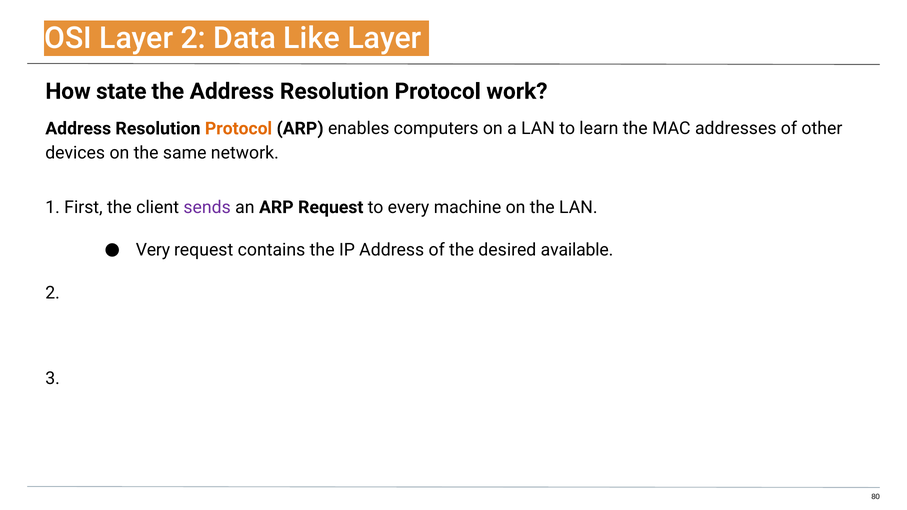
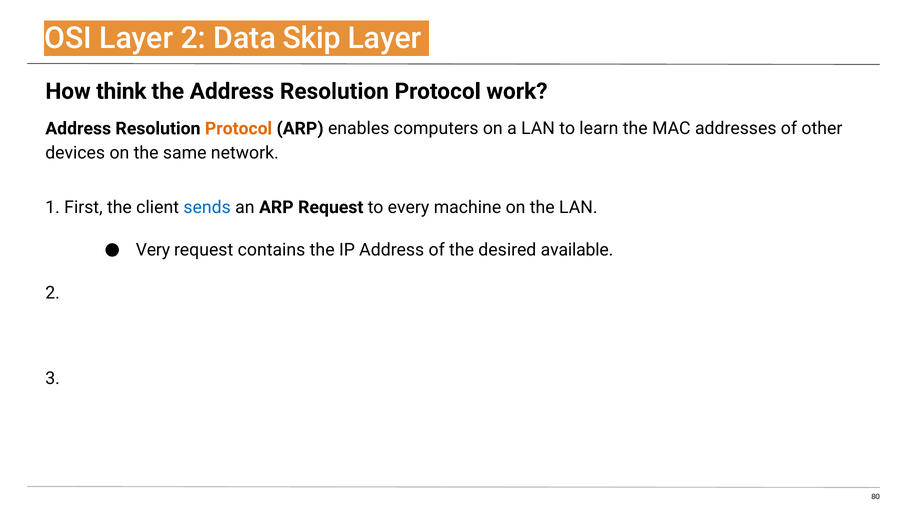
Like: Like -> Skip (312, 38)
state: state -> think (121, 91)
sends colour: purple -> blue (207, 207)
